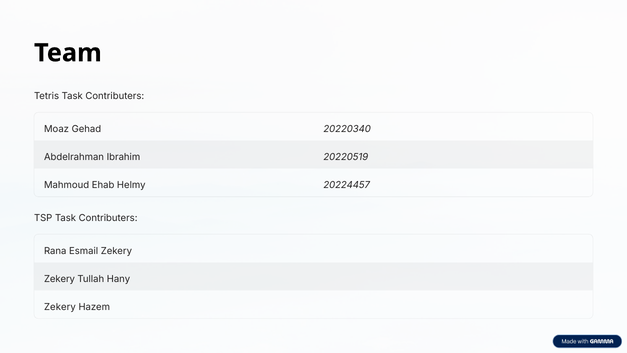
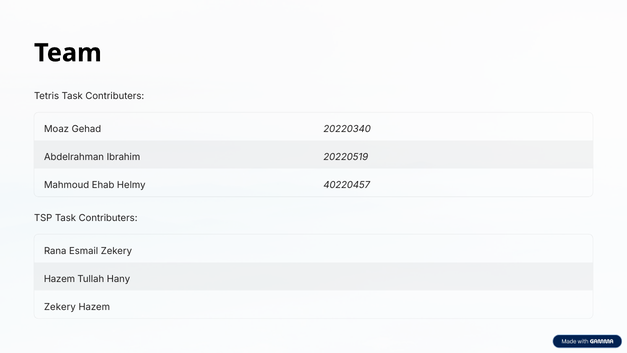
20224457: 20224457 -> 40220457 (347, 185)
Zekery: Zekery -> Hazem (59, 279)
